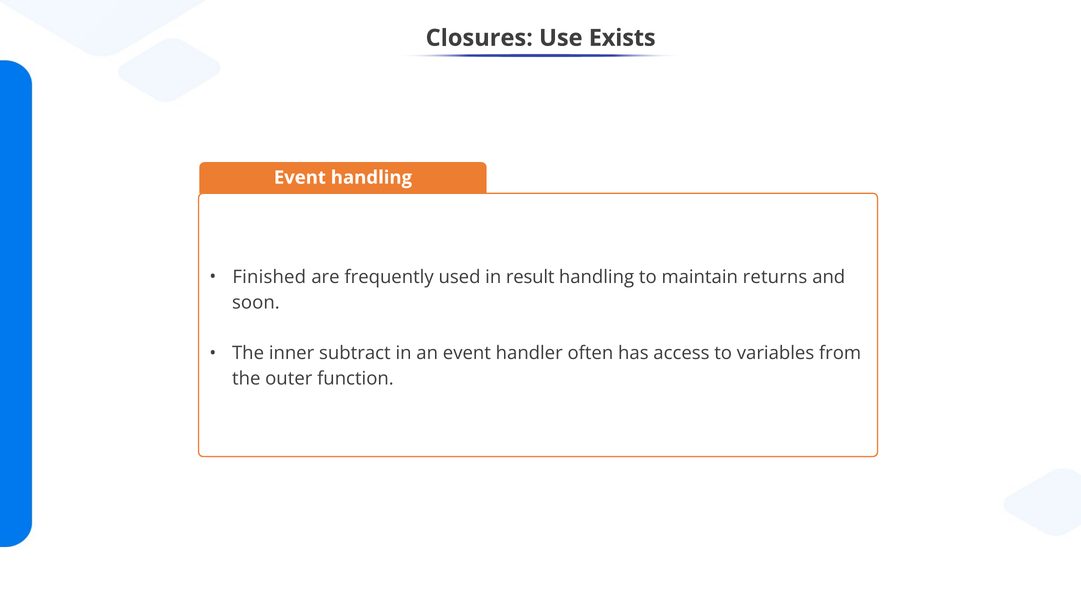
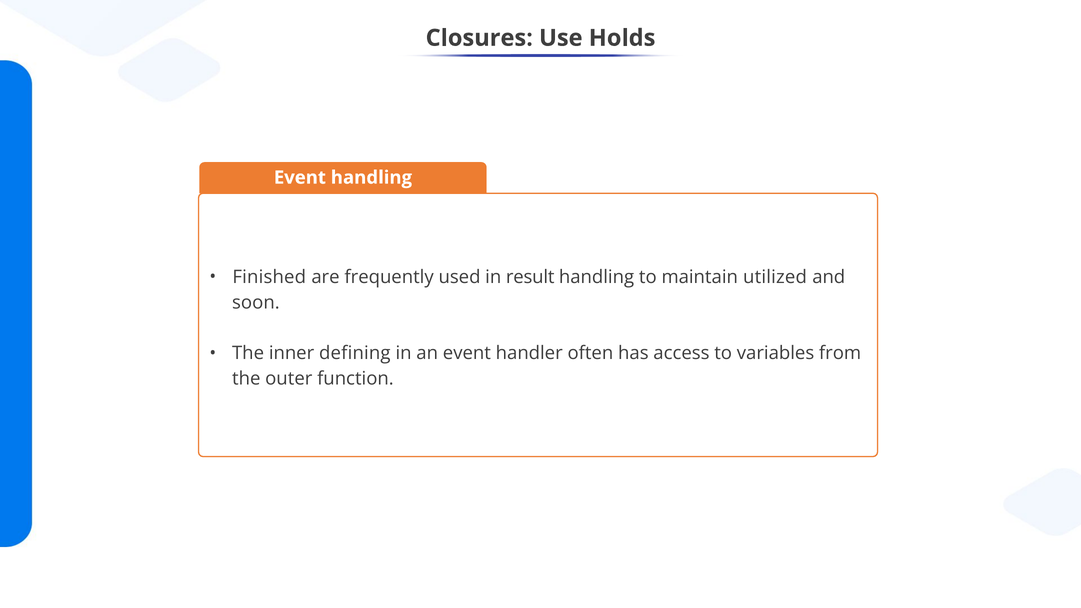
Exists: Exists -> Holds (622, 38)
returns: returns -> utilized (775, 277)
subtract: subtract -> defining (355, 353)
